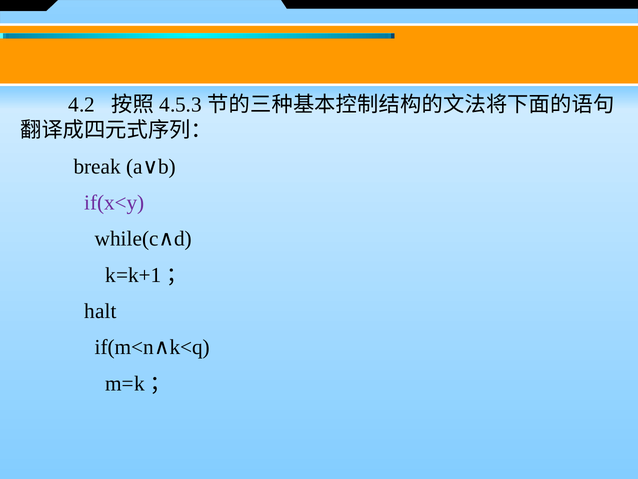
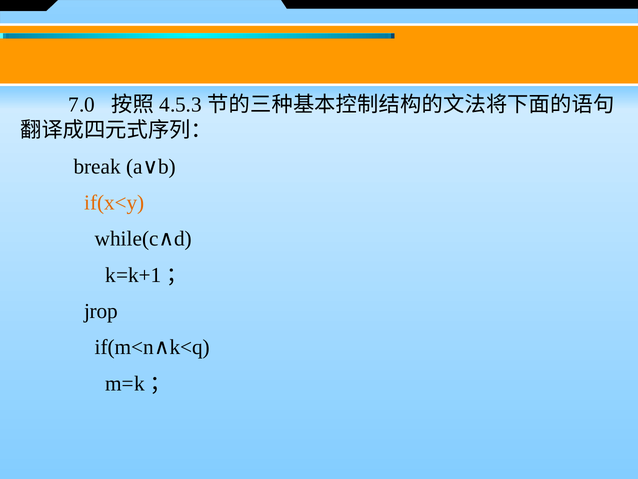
4.2: 4.2 -> 7.0 (82, 105)
if(x<y colour: purple -> orange (114, 202)
halt: halt -> jrop (101, 311)
